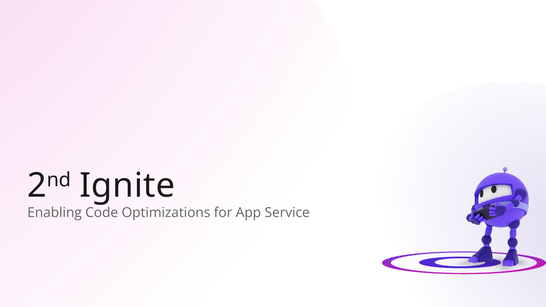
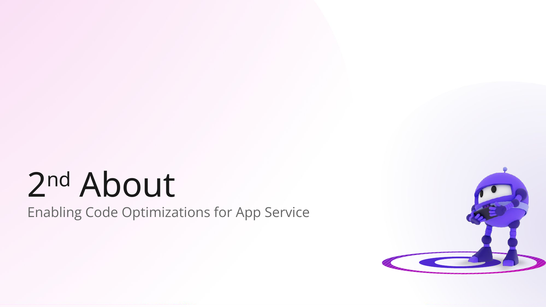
Ignite: Ignite -> About (127, 186)
